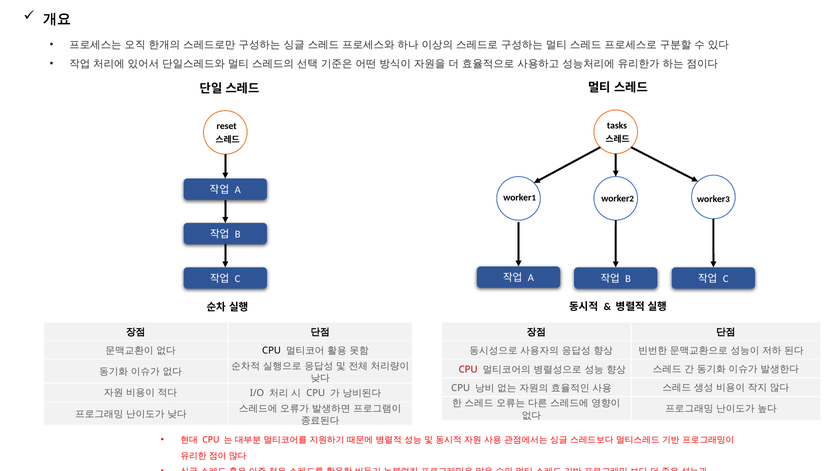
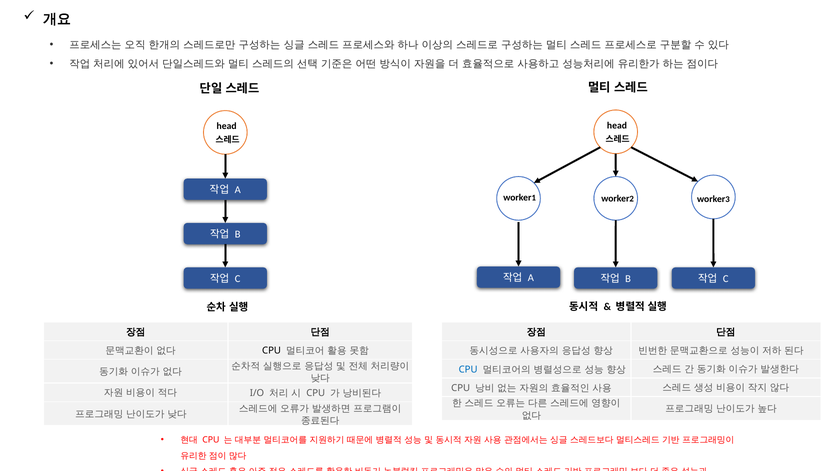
tasks: tasks -> head (617, 126)
reset: reset -> head (227, 126)
CPU colour: red -> blue (468, 369)
